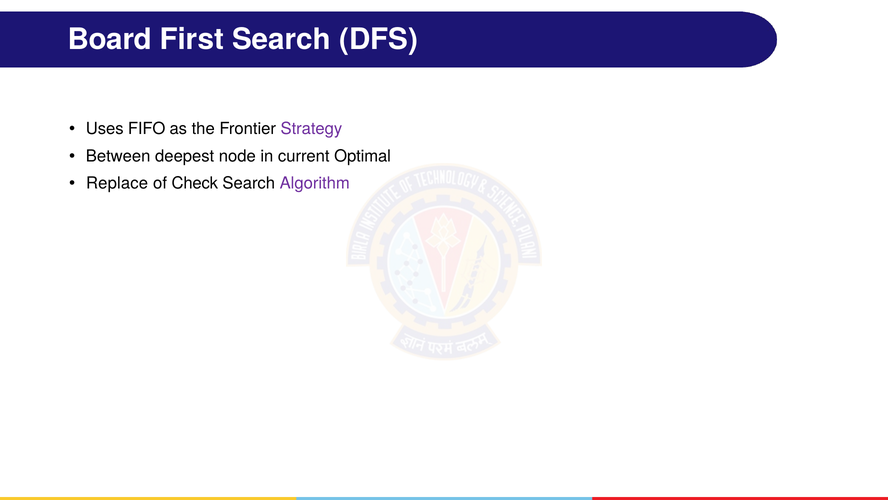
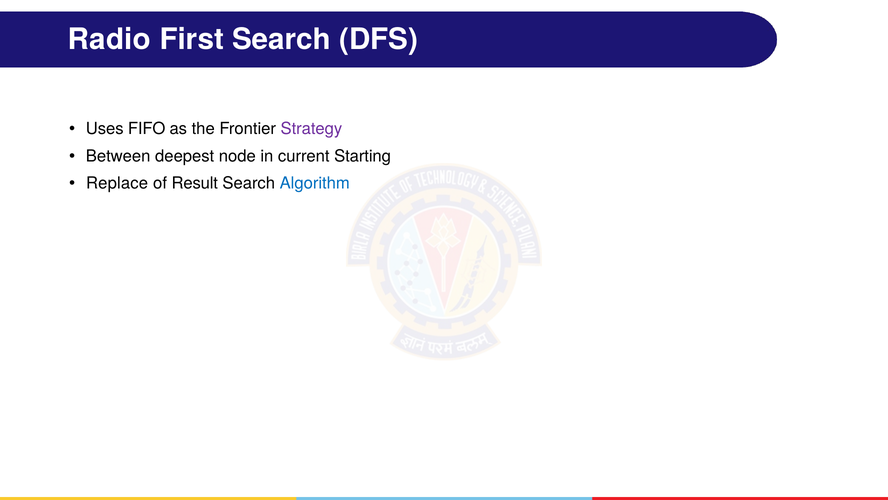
Board: Board -> Radio (109, 39)
Optimal: Optimal -> Starting (363, 156)
Check: Check -> Result (195, 183)
Algorithm colour: purple -> blue (315, 183)
